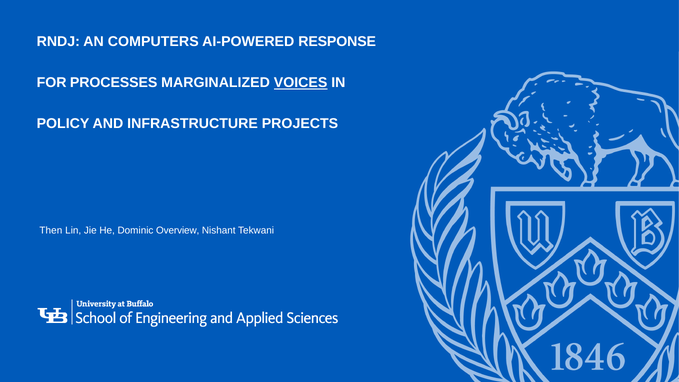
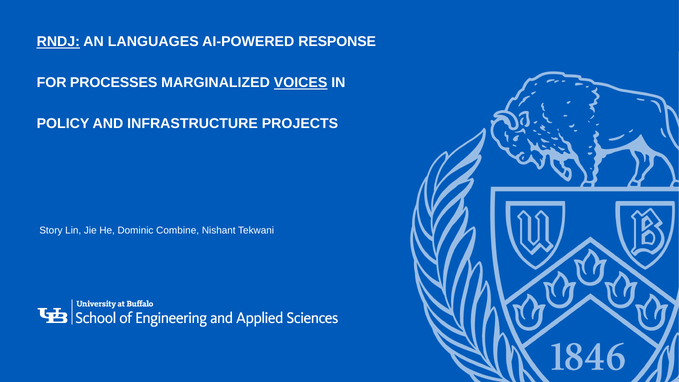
RNDJ underline: none -> present (58, 42)
COMPUTERS: COMPUTERS -> LANGUAGES (153, 42)
Then: Then -> Story (51, 230)
Overview: Overview -> Combine (178, 230)
